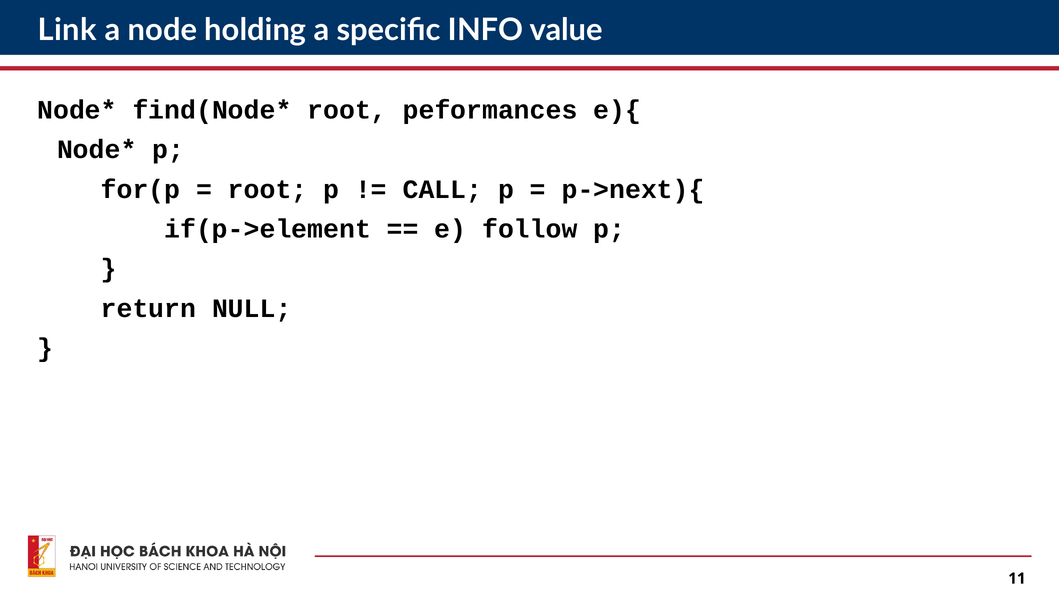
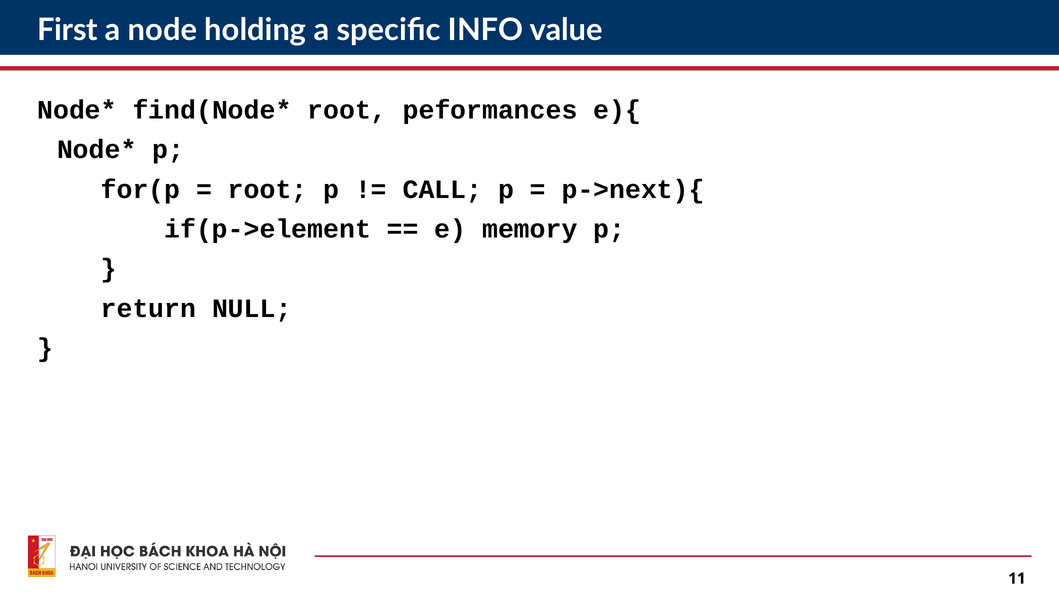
Link: Link -> First (67, 30)
follow: follow -> memory (530, 229)
